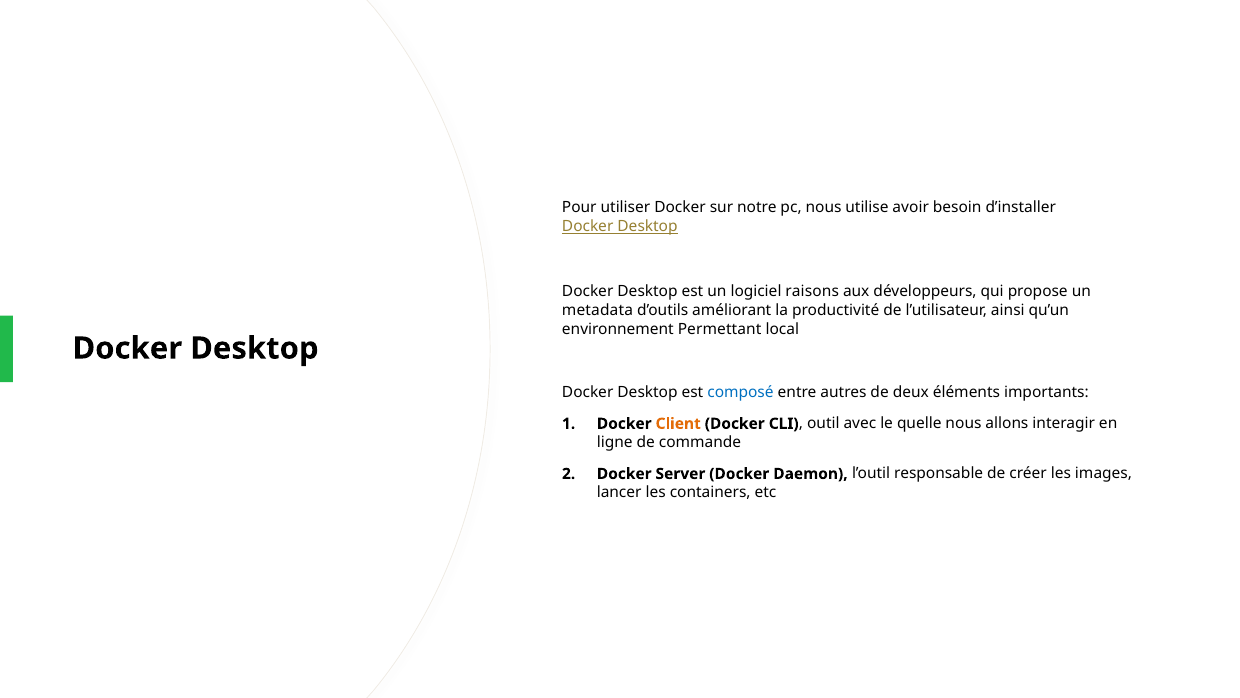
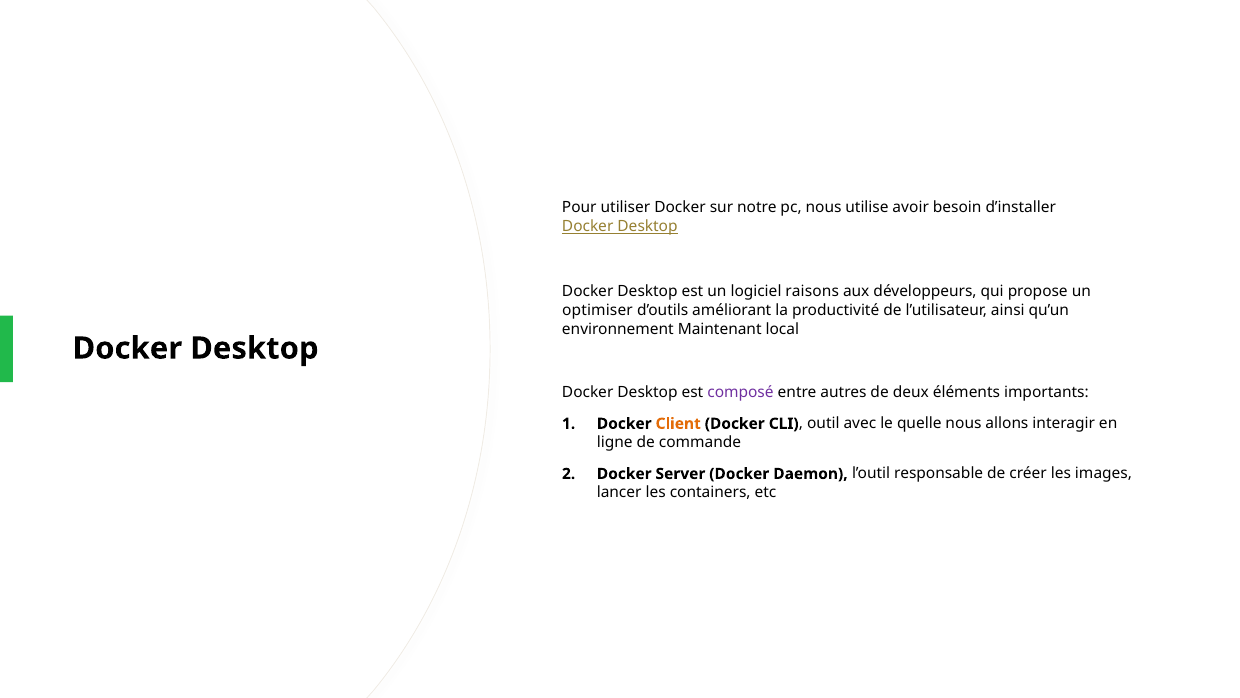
metadata: metadata -> optimiser (597, 310)
Permettant: Permettant -> Maintenant (720, 329)
composé colour: blue -> purple (740, 392)
